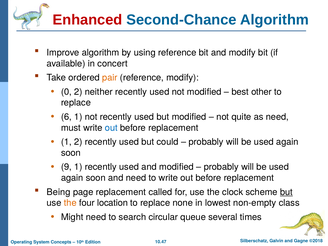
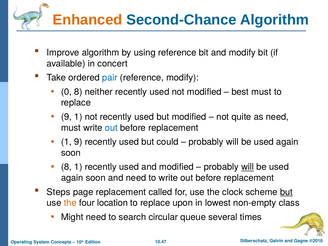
Enhanced colour: red -> orange (87, 20)
pair colour: orange -> blue (110, 78)
0 2: 2 -> 8 (78, 92)
best other: other -> must (261, 92)
6: 6 -> 9 (66, 117)
1 2: 2 -> 9 (78, 142)
9: 9 -> 8 (66, 167)
will underline: none -> present (248, 167)
Being: Being -> Steps (59, 192)
none: none -> upon (183, 203)
